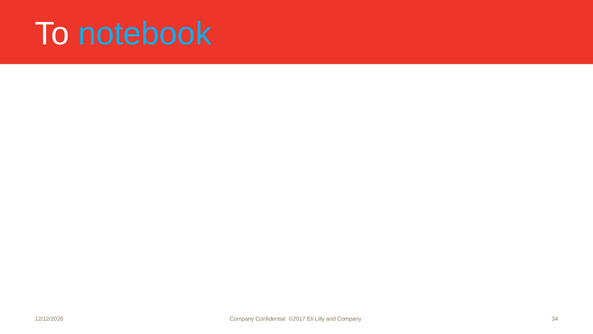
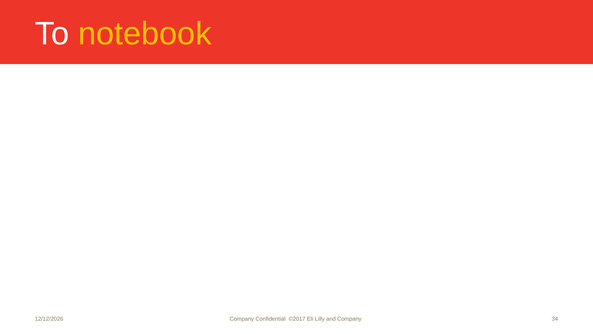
notebook colour: light blue -> yellow (145, 34)
